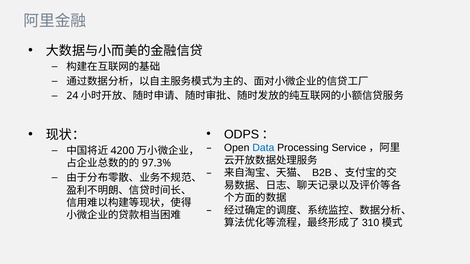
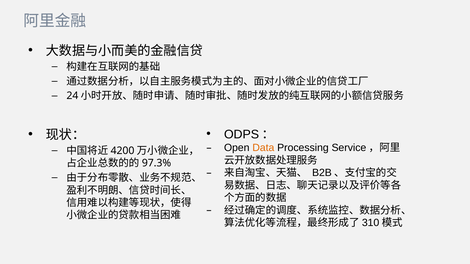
Data colour: blue -> orange (263, 148)
